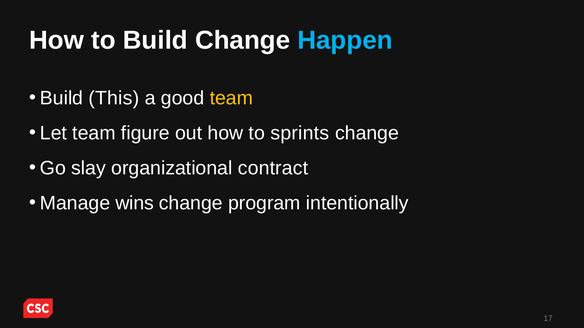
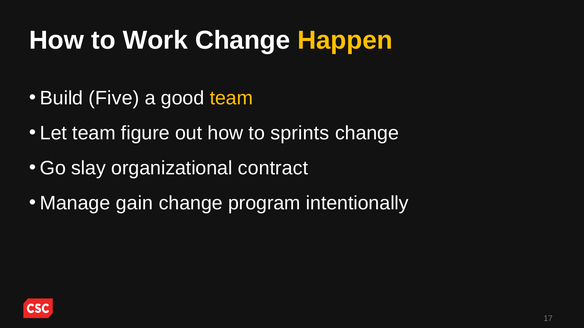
to Build: Build -> Work (155, 40)
Happen colour: light blue -> yellow (345, 40)
This: This -> Five (114, 98)
wins: wins -> gain (134, 203)
